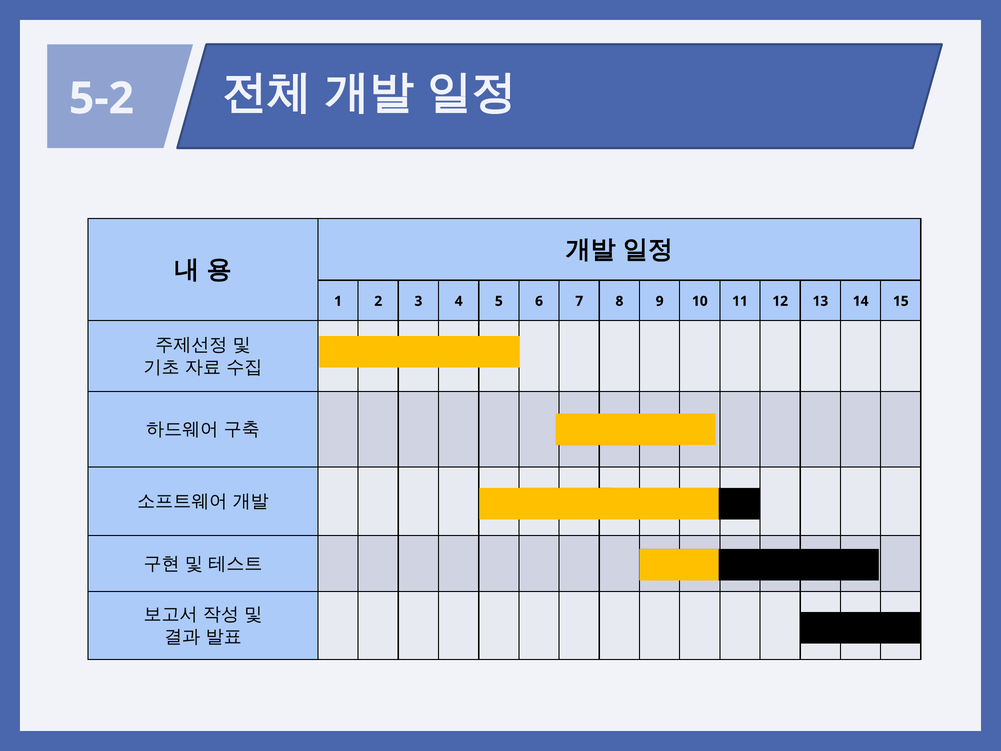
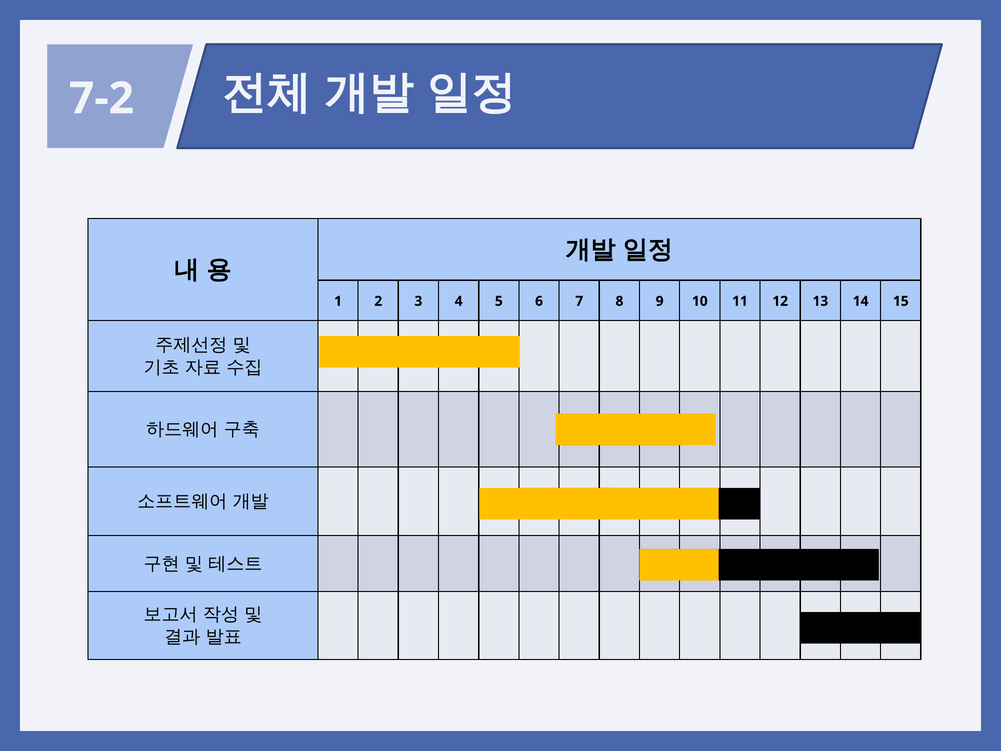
5-2: 5-2 -> 7-2 (101, 99)
